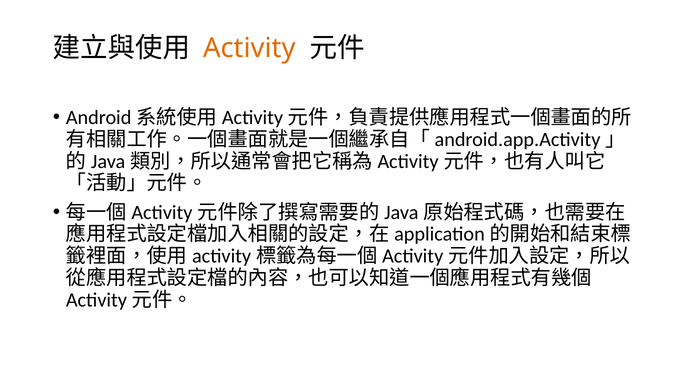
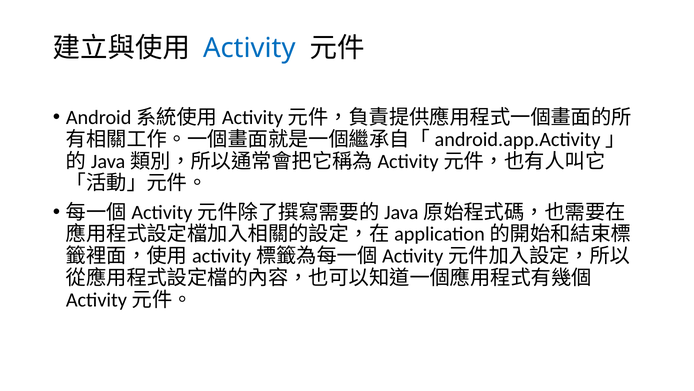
Activity colour: orange -> blue (249, 48)
